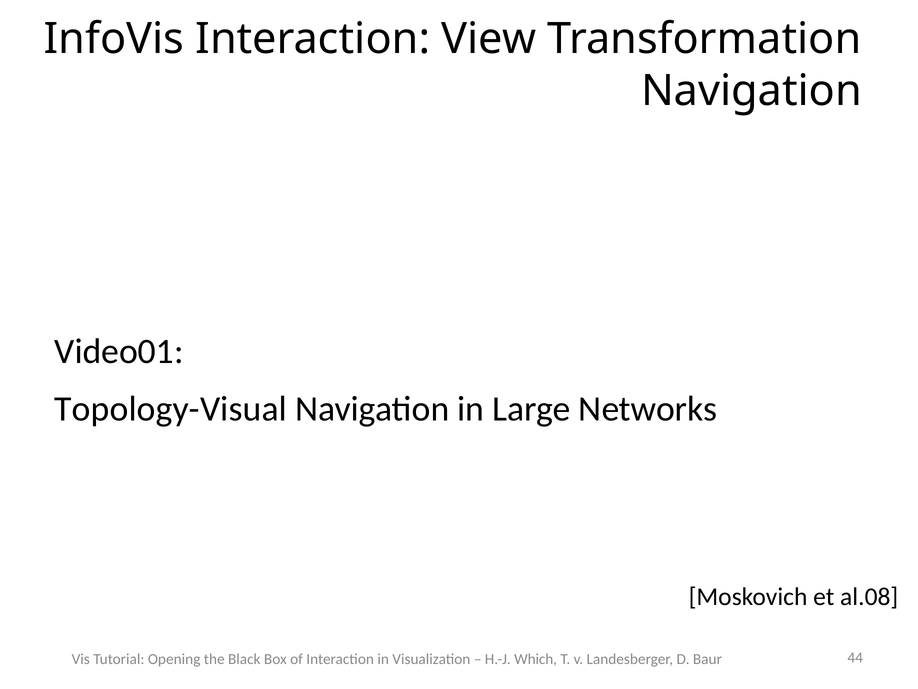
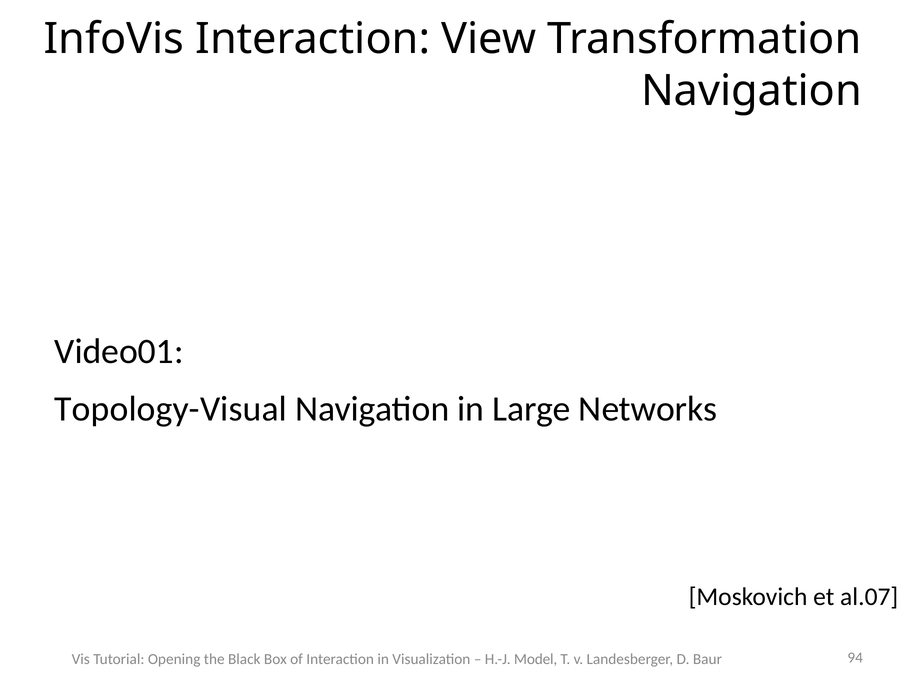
al.08: al.08 -> al.07 (869, 596)
Which: Which -> Model (536, 659)
44: 44 -> 94 (855, 657)
